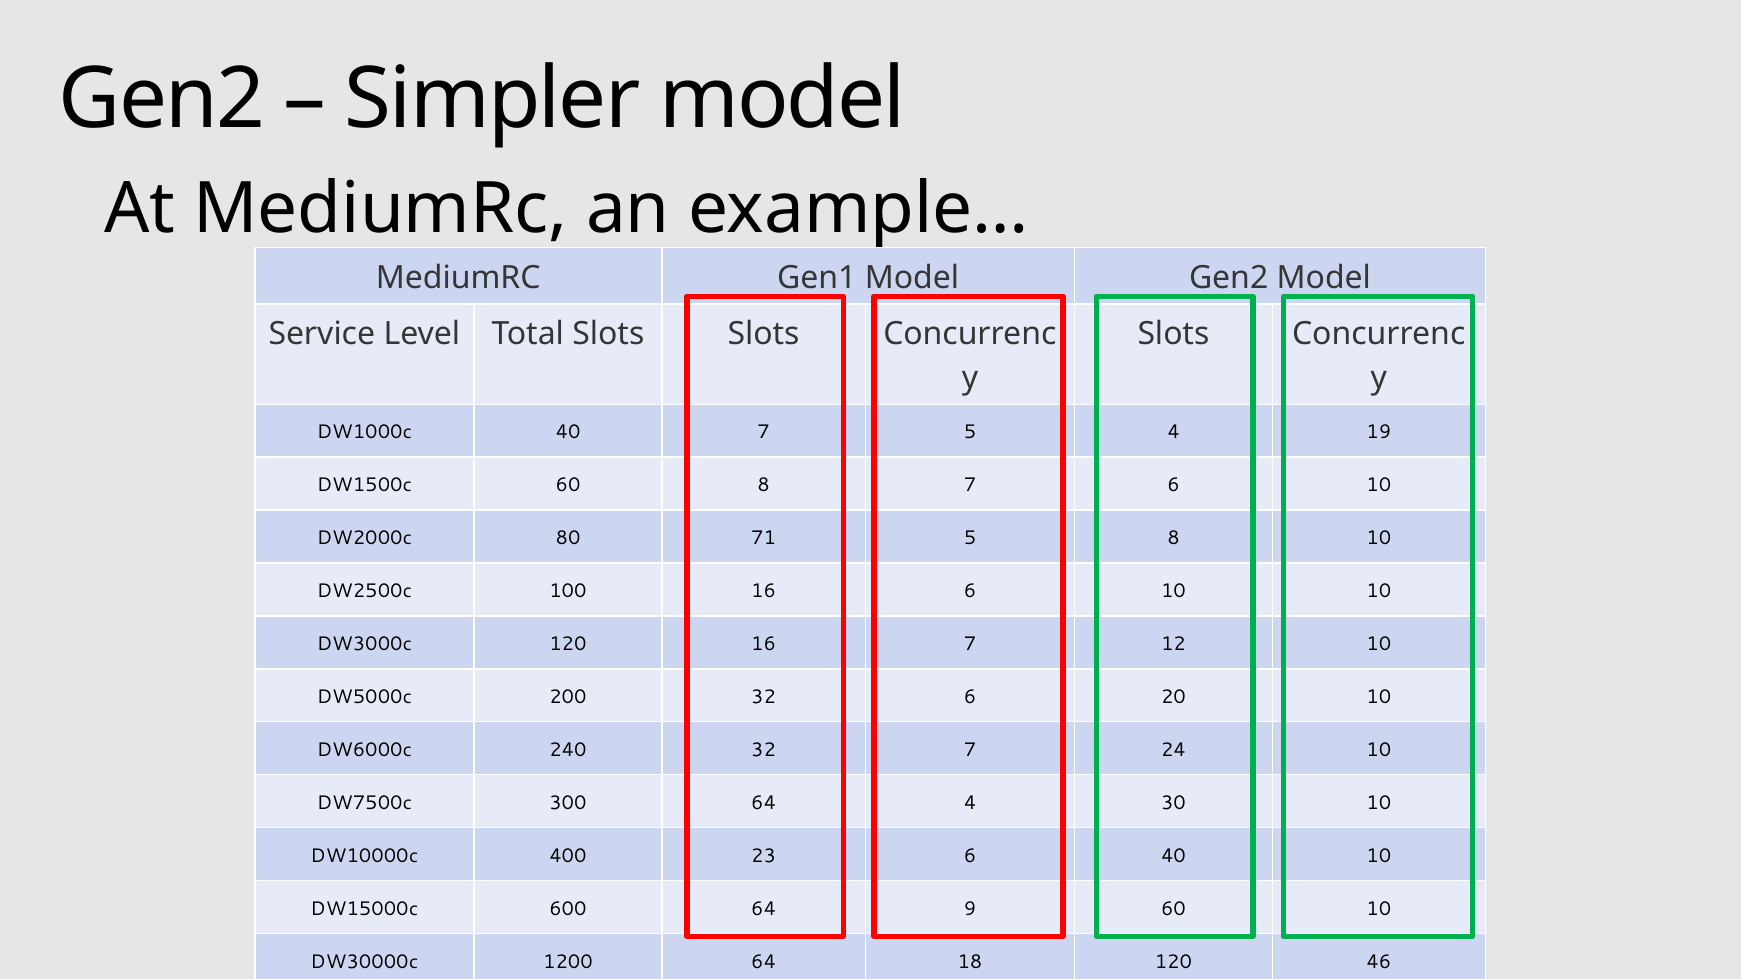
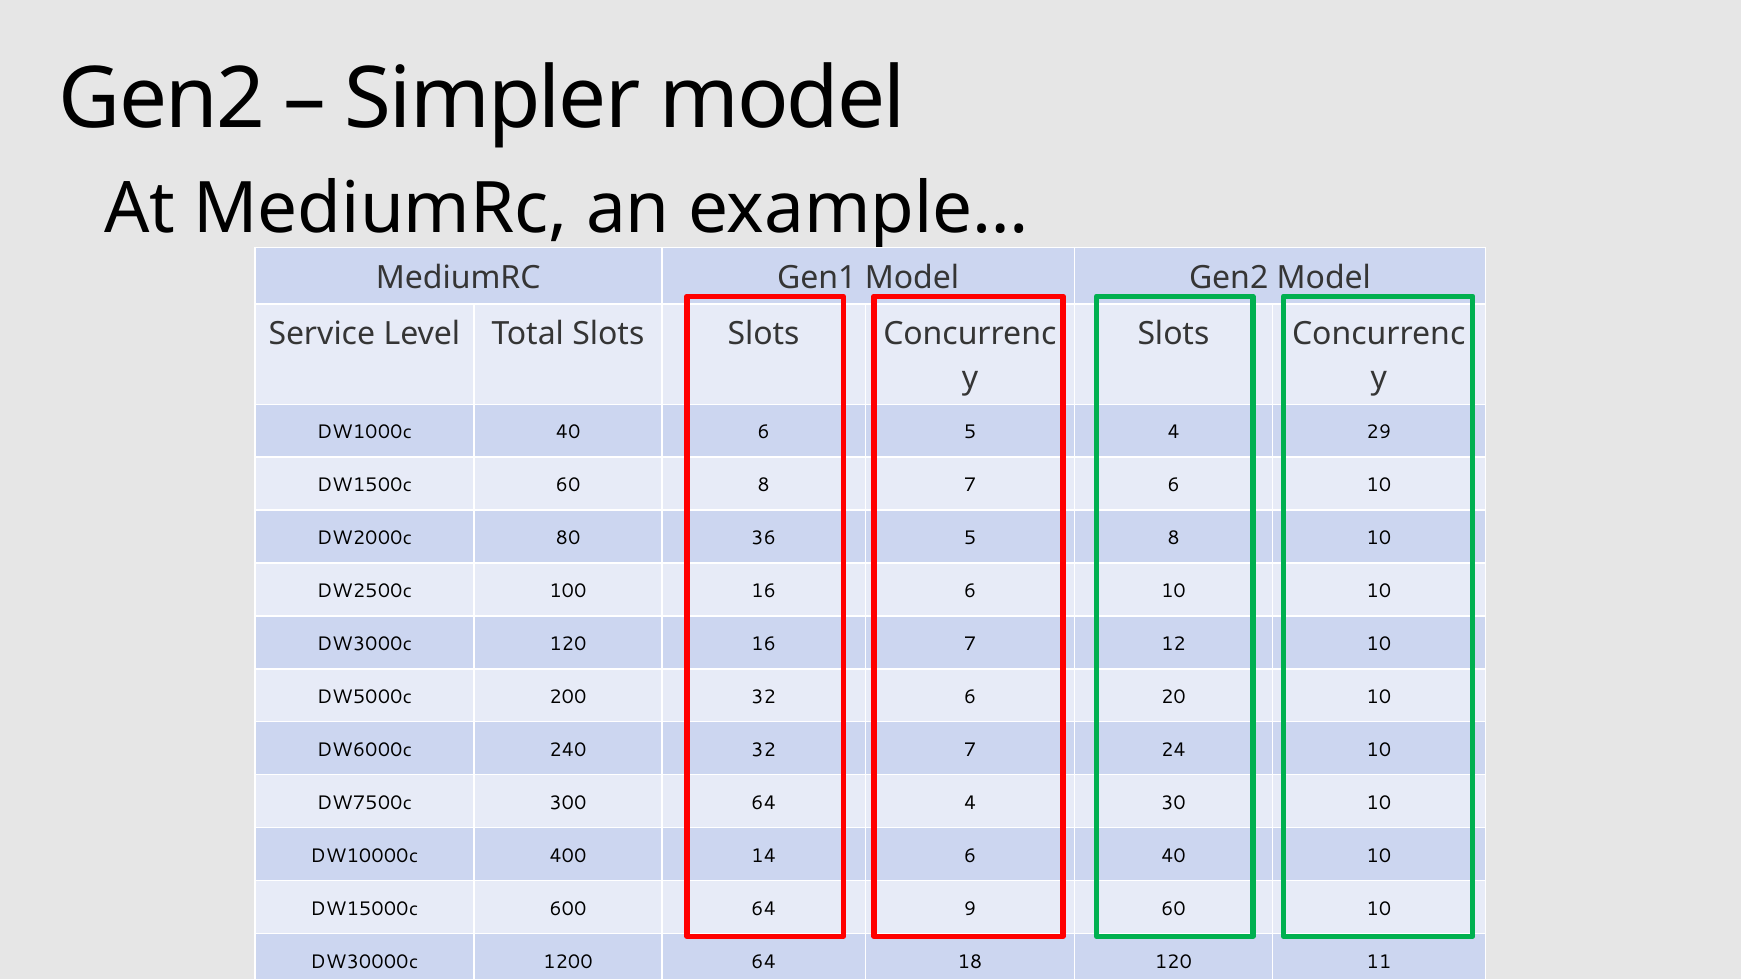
40 7: 7 -> 6 (764, 433)
19: 19 -> 29 (1379, 433)
71: 71 -> 36 (764, 538)
23: 23 -> 14 (764, 856)
46: 46 -> 11 (1379, 962)
